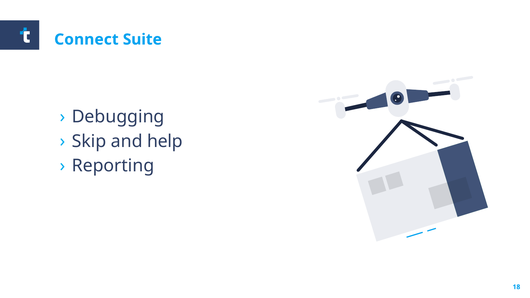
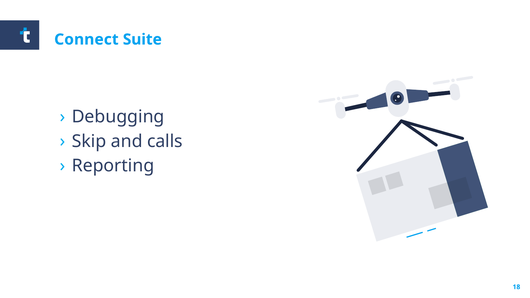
help: help -> calls (165, 141)
